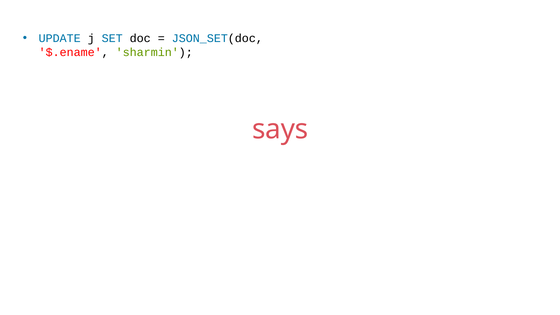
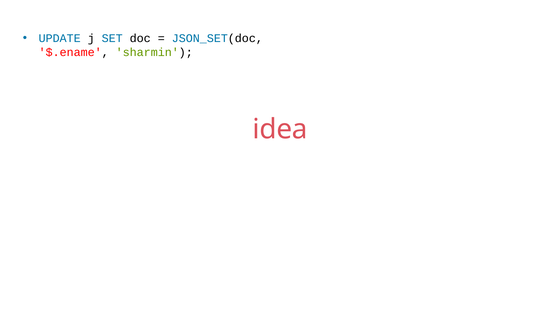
says: says -> idea (280, 129)
